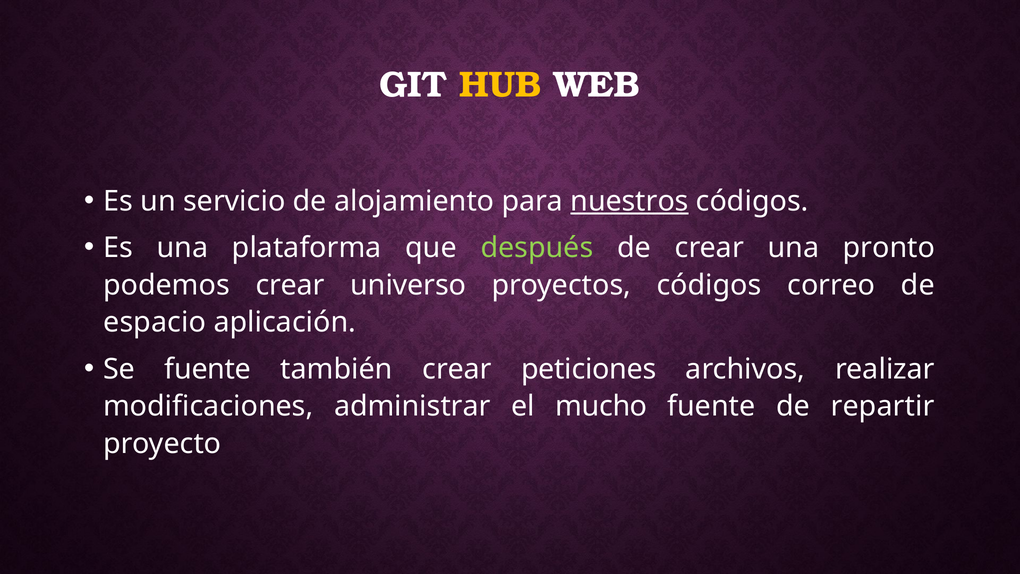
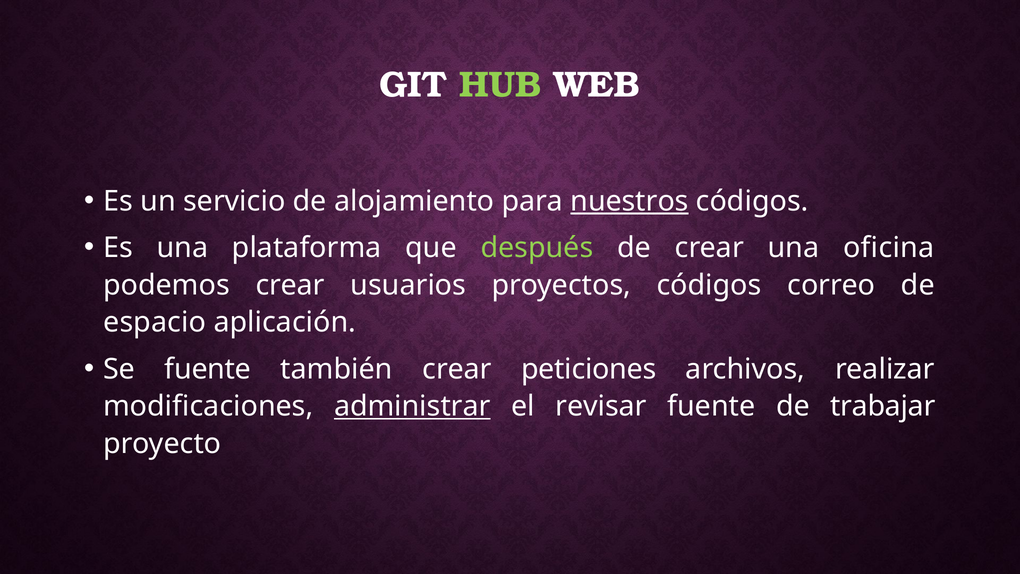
HUB colour: yellow -> light green (500, 85)
pronto: pronto -> oficina (889, 248)
universo: universo -> usuarios (408, 285)
administrar underline: none -> present (412, 406)
mucho: mucho -> revisar (601, 406)
repartir: repartir -> trabajar (883, 406)
